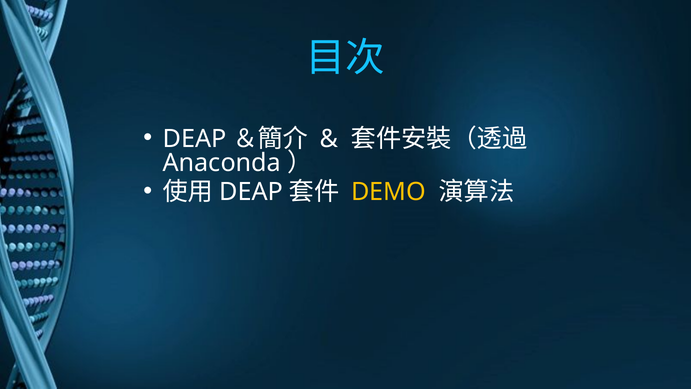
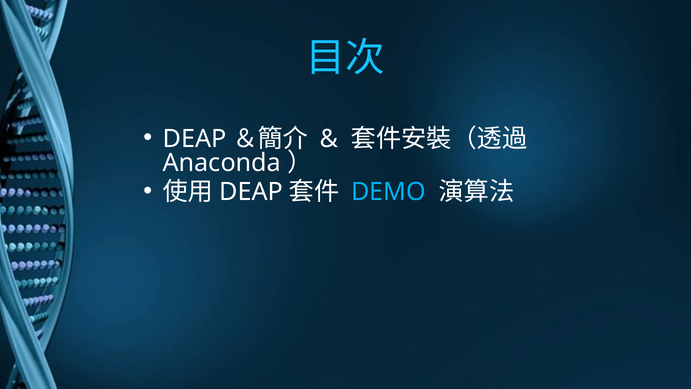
DEMO colour: yellow -> light blue (389, 192)
